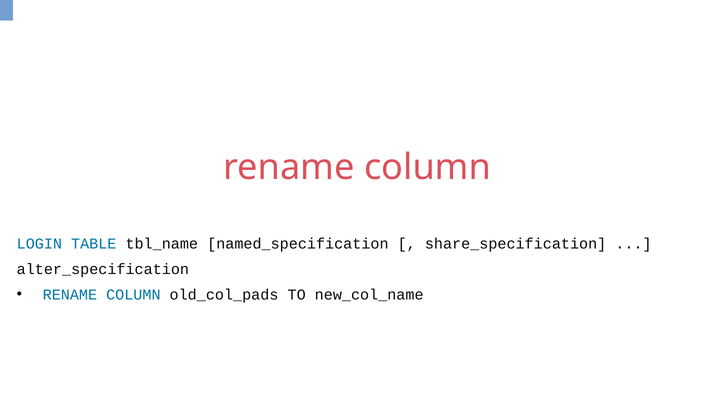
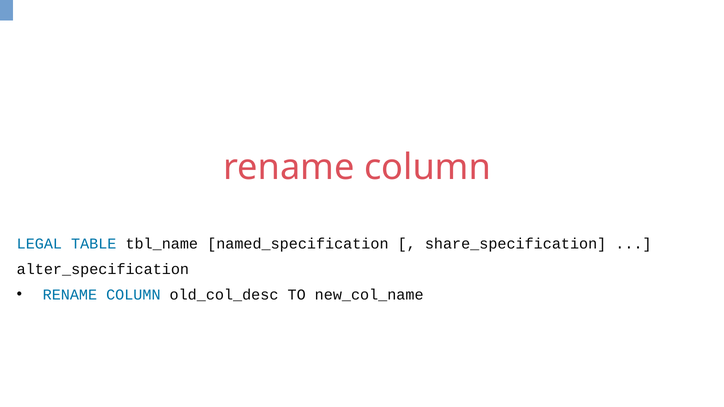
LOGIN: LOGIN -> LEGAL (39, 244)
old_col_pads: old_col_pads -> old_col_desc (224, 295)
